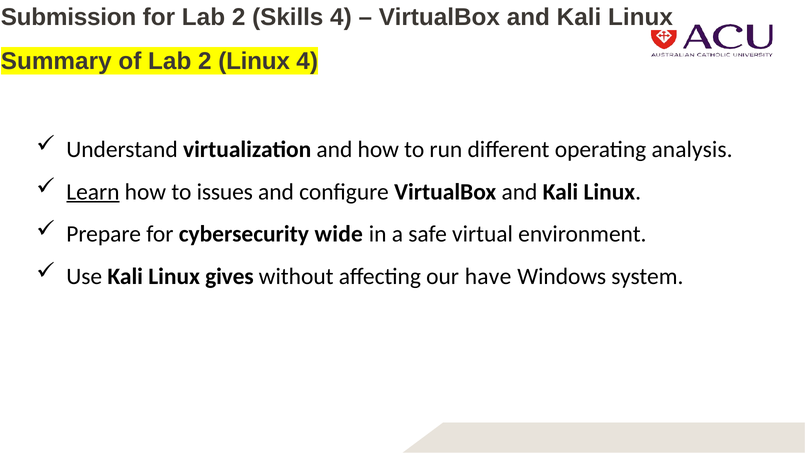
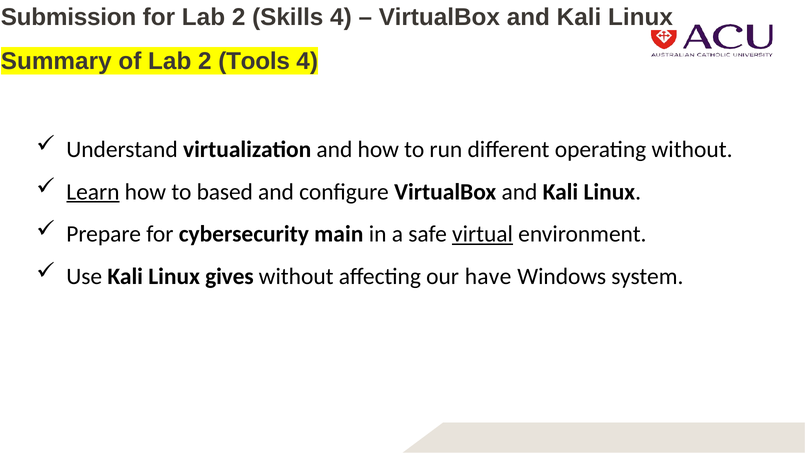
2 Linux: Linux -> Tools (254, 61)
operating analysis: analysis -> without (692, 149)
issues: issues -> based (225, 192)
wide: wide -> main (339, 234)
virtual underline: none -> present (483, 234)
